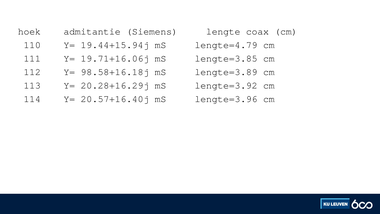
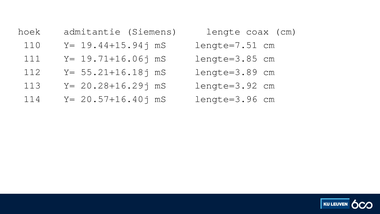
lengte=4.79: lengte=4.79 -> lengte=7.51 (226, 45)
98.58+16.18j: 98.58+16.18j -> 55.21+16.18j (115, 72)
